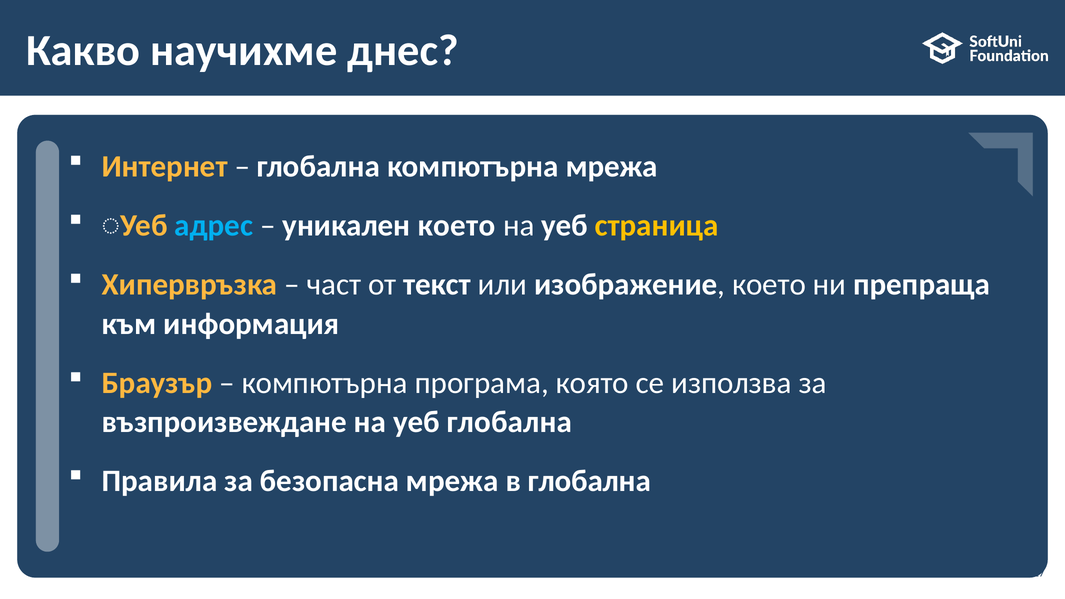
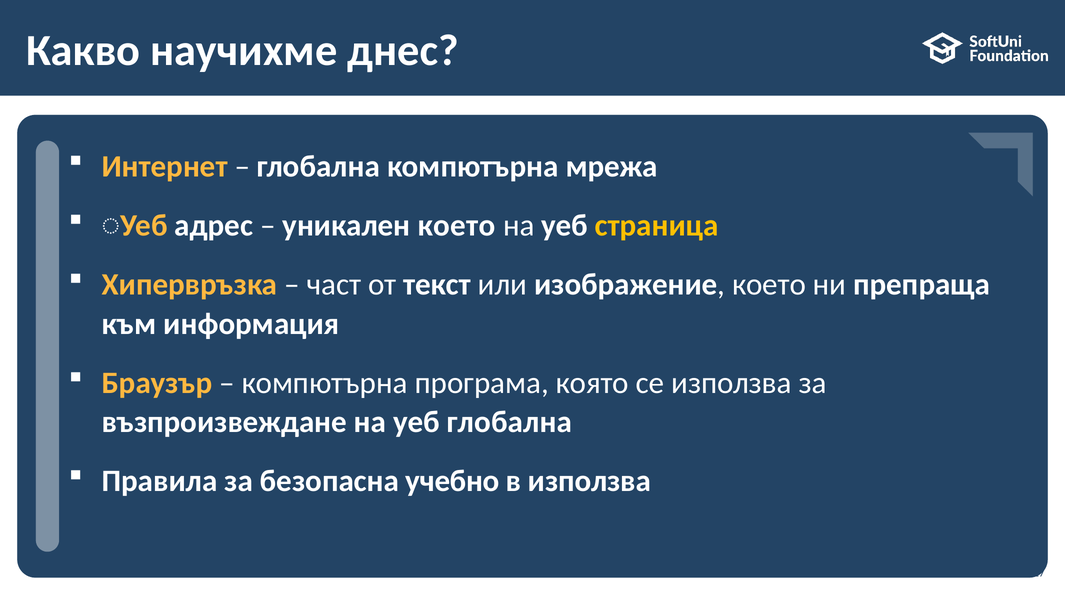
адрес colour: light blue -> white (214, 226)
безопасна мрежа: мрежа -> учебно (452, 481)
в глобална: глобална -> използва (589, 481)
